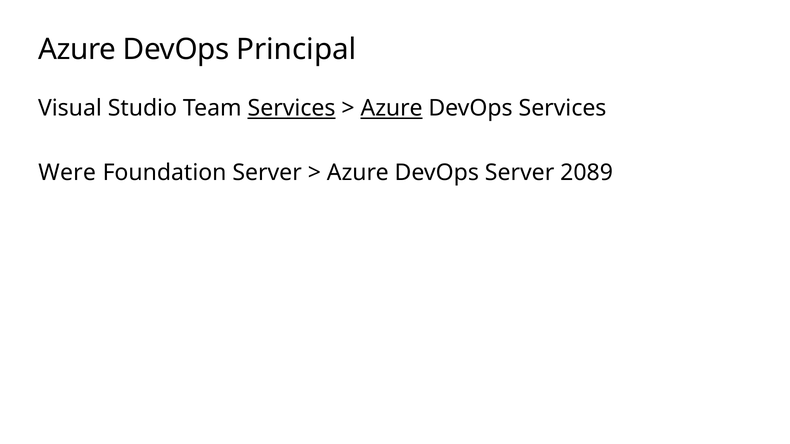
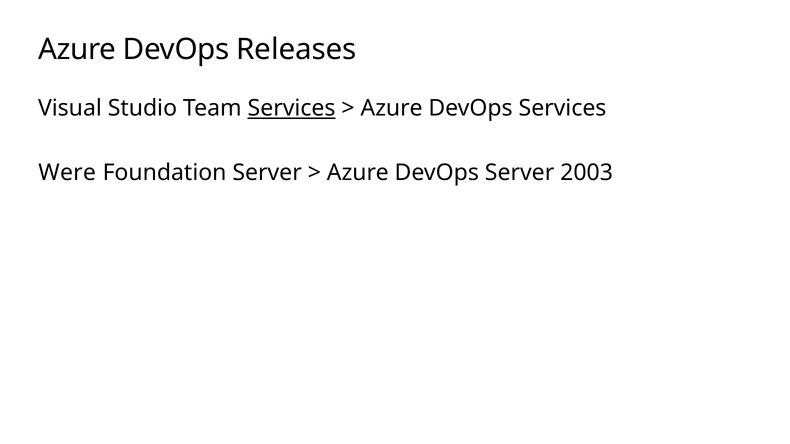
Principal: Principal -> Releases (296, 49)
Azure underline: present -> none (392, 108)
2089: 2089 -> 2003 (587, 173)
